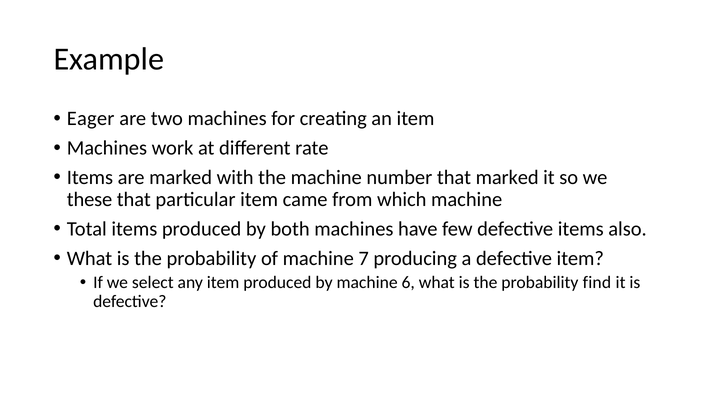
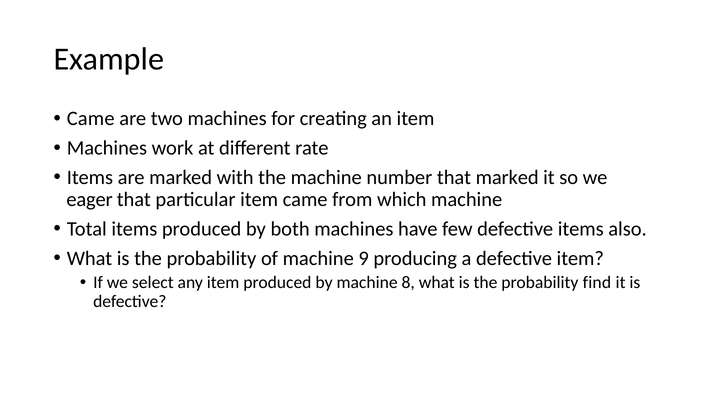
Eager: Eager -> Came (91, 119)
these: these -> eager (90, 200)
7: 7 -> 9 (364, 259)
6: 6 -> 8 (408, 283)
